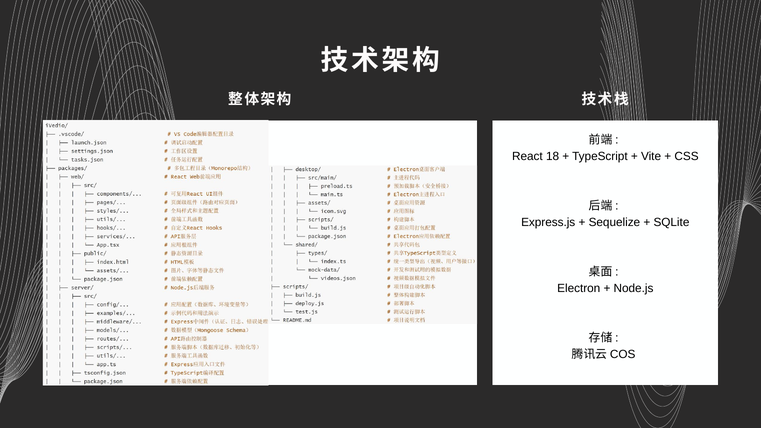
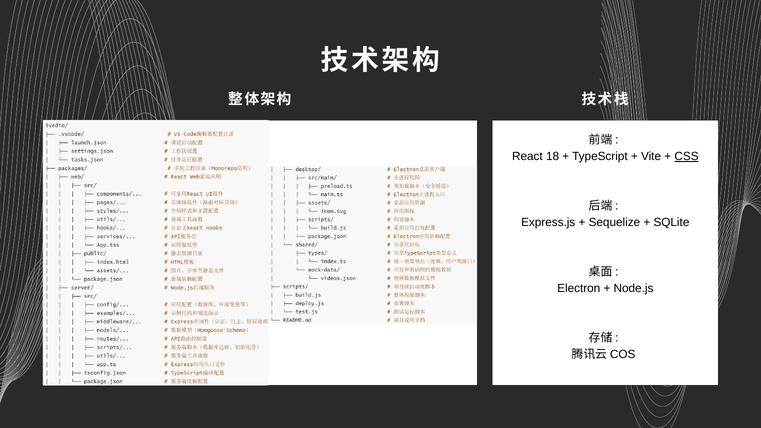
CSS underline: none -> present (687, 157)
